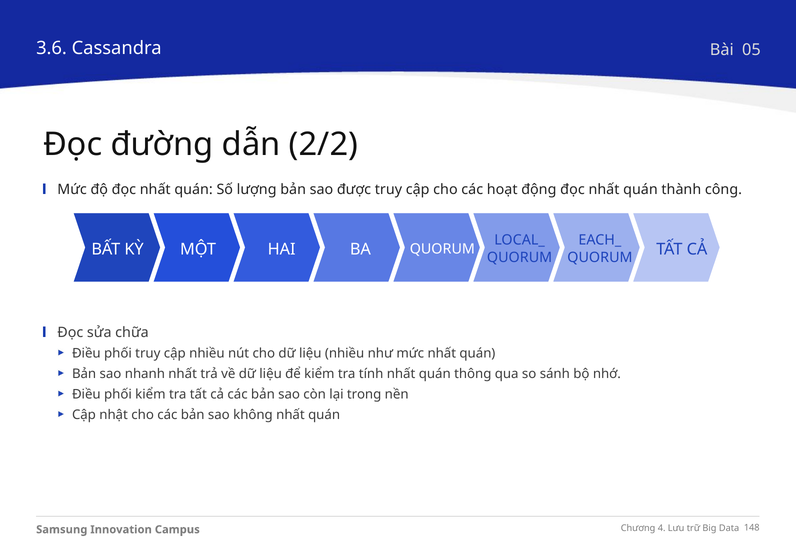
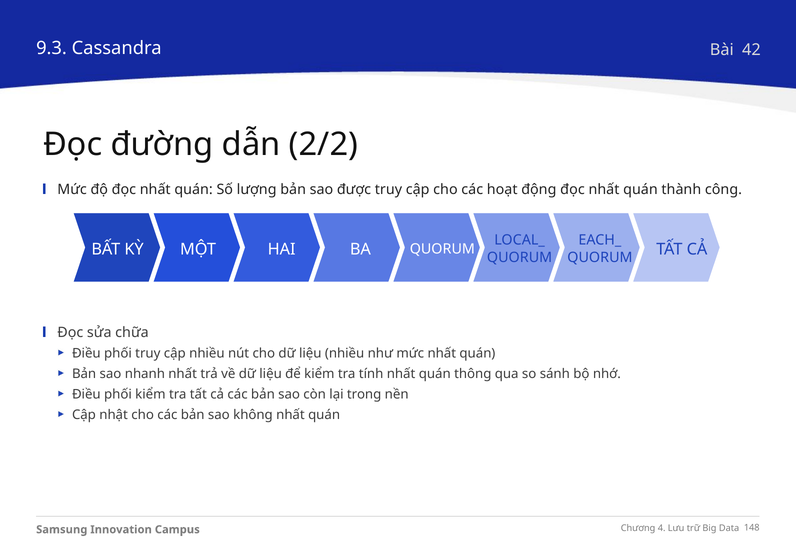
3.6: 3.6 -> 9.3 (52, 48)
05: 05 -> 42 (751, 50)
